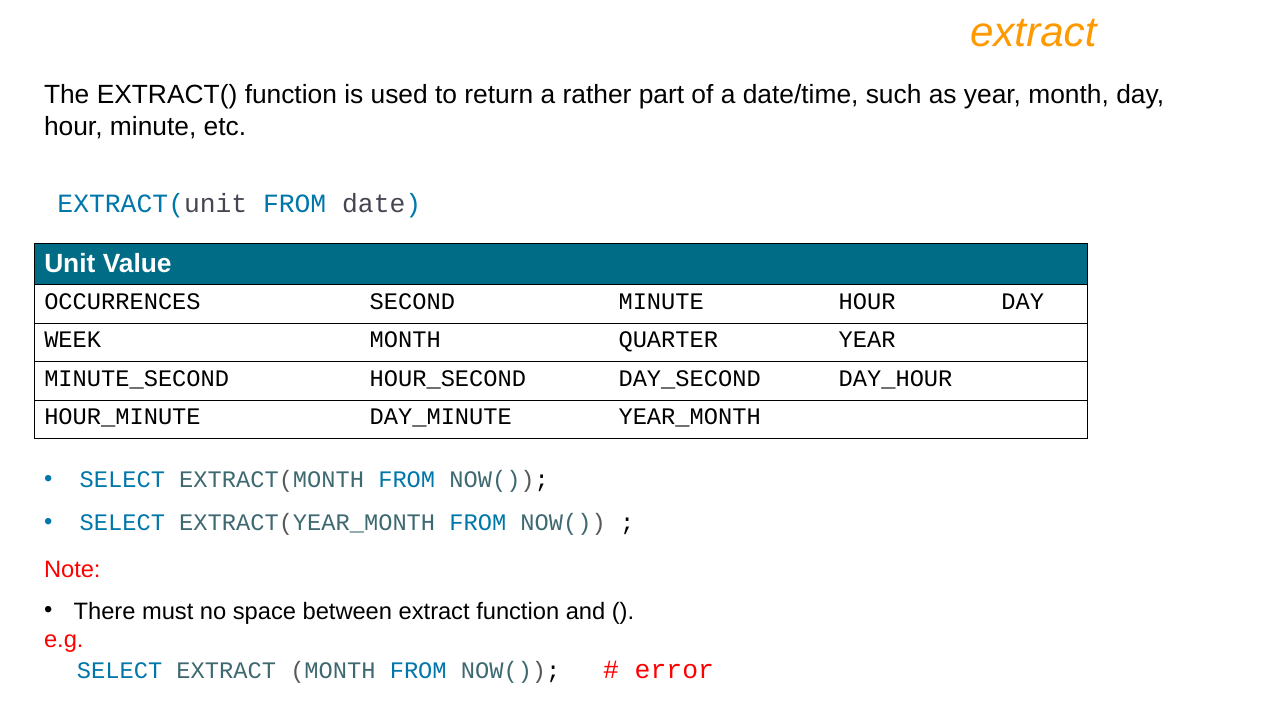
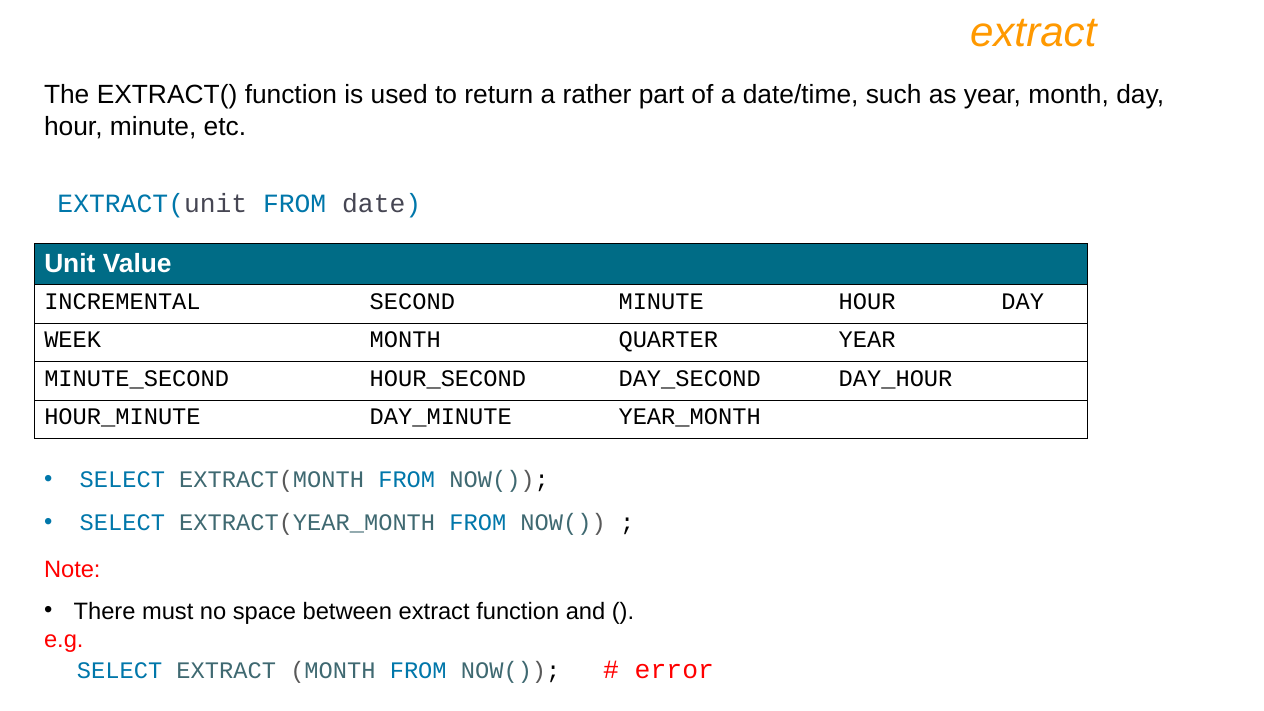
OCCURRENCES: OCCURRENCES -> INCREMENTAL (122, 301)
